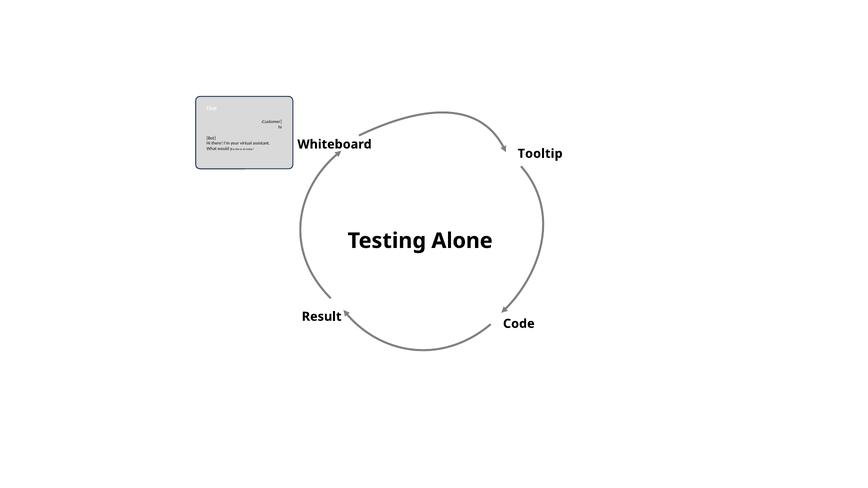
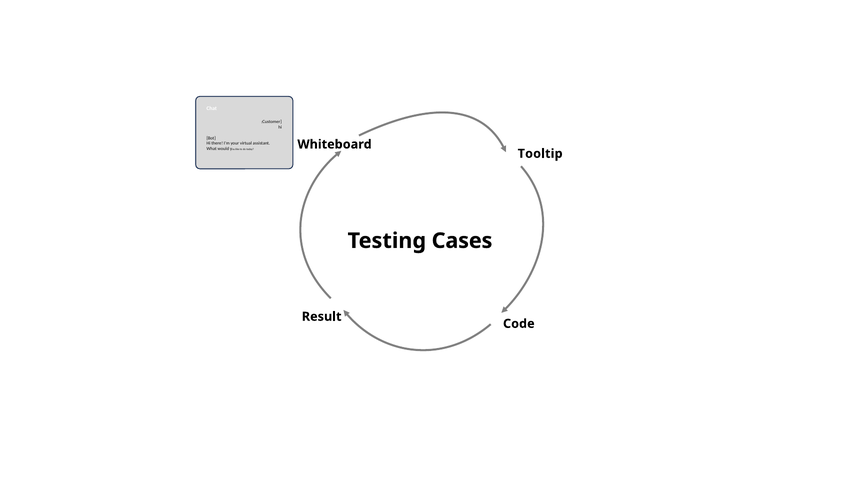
Alone: Alone -> Cases (462, 241)
